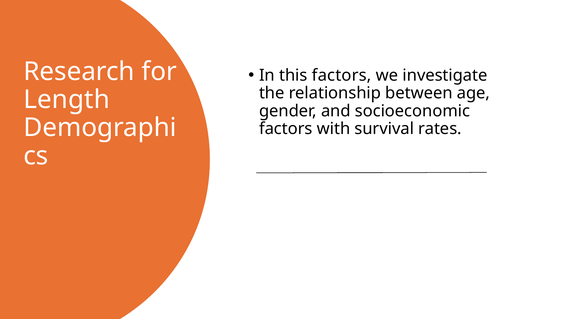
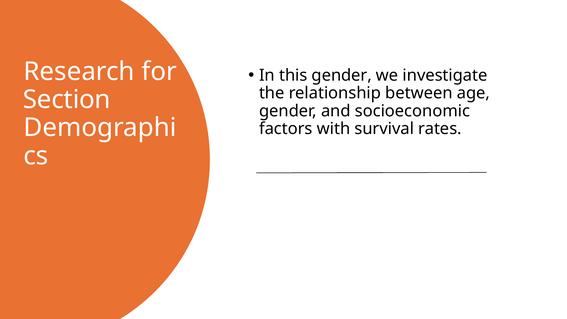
this factors: factors -> gender (342, 75)
Length: Length -> Section (67, 100)
